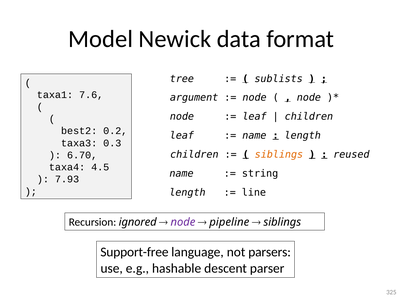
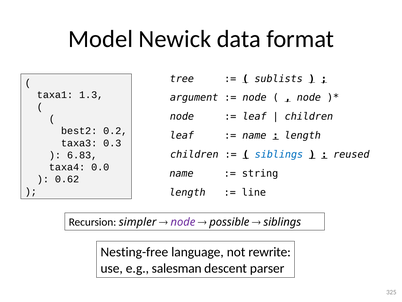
7.6: 7.6 -> 1.3 (91, 95)
siblings colour: orange -> blue (279, 154)
6.70: 6.70 -> 6.83 (82, 155)
4.5: 4.5 -> 0.0 (100, 167)
7.93: 7.93 -> 0.62 (67, 179)
ignored: ignored -> simpler (138, 222)
pipeline: pipeline -> possible (229, 222)
Support-free: Support-free -> Nesting-free (134, 252)
parsers: parsers -> rewrite (270, 252)
hashable: hashable -> salesman (177, 268)
